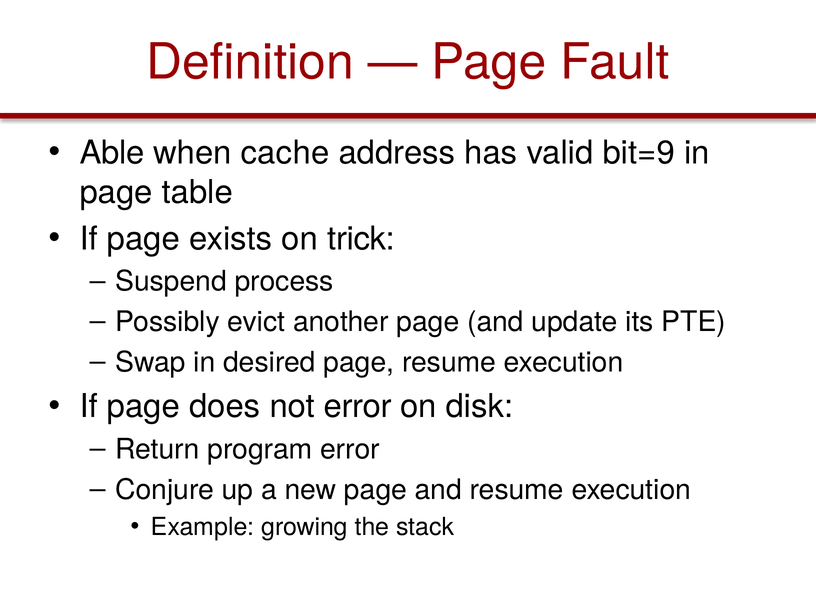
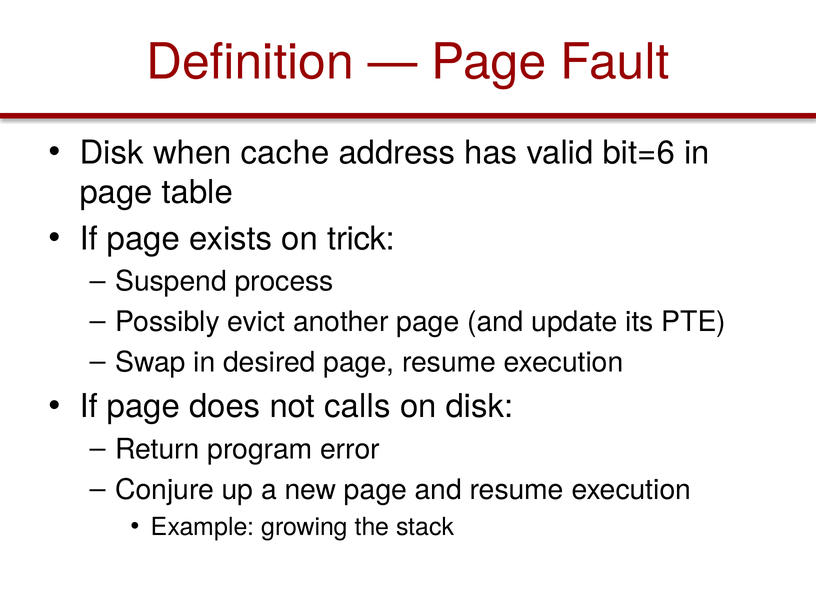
Able: Able -> Disk (112, 153)
bit=9: bit=9 -> bit=6 (639, 153)
not error: error -> calls (357, 407)
